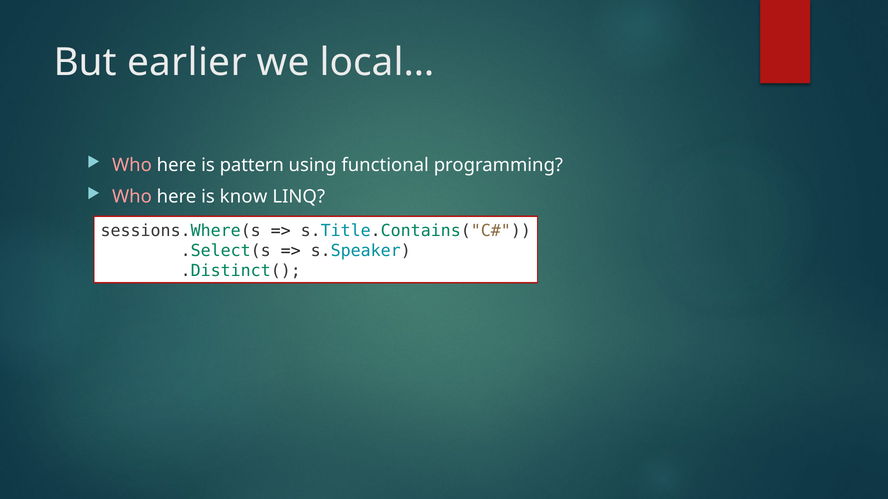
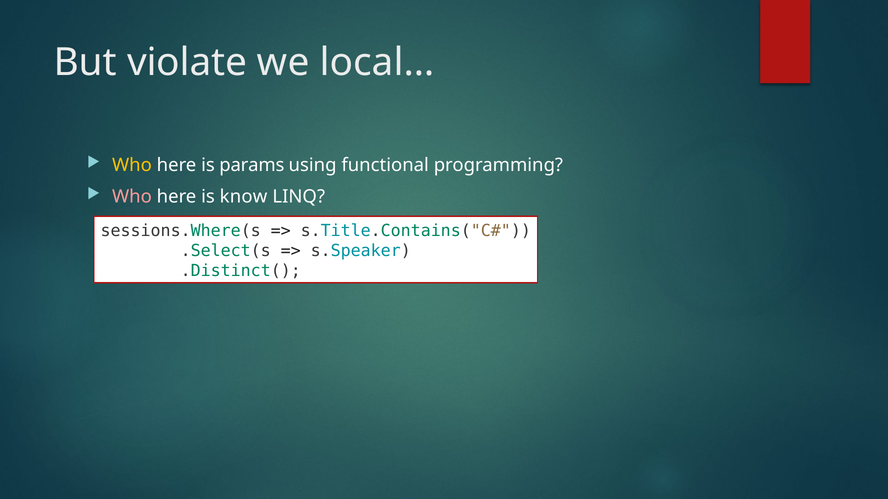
earlier: earlier -> violate (187, 62)
Who colour: pink -> yellow (132, 165)
pattern: pattern -> params (252, 165)
